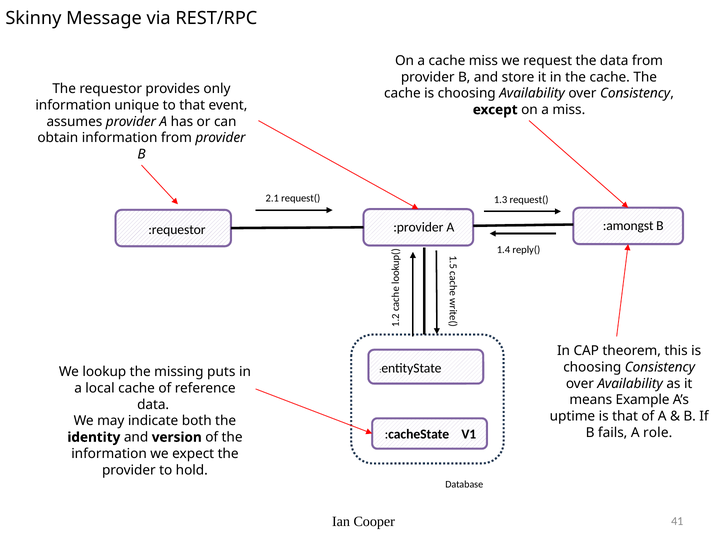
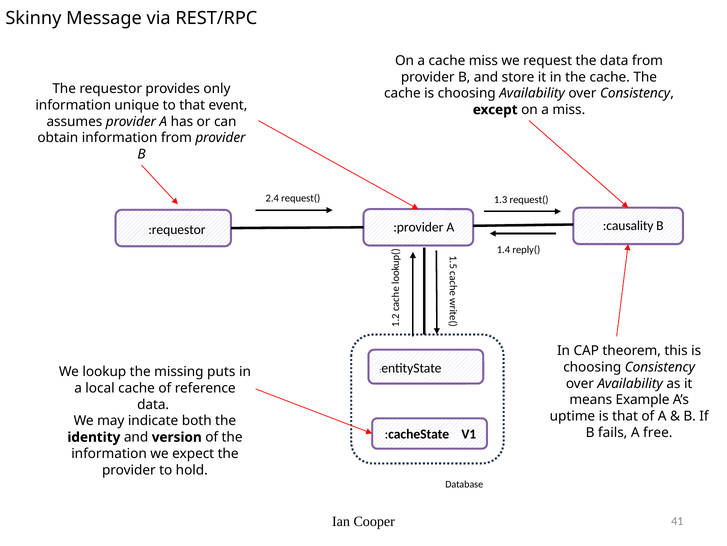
2.1: 2.1 -> 2.4 (272, 198)
:amongst: :amongst -> :causality (628, 226)
role: role -> free (658, 432)
